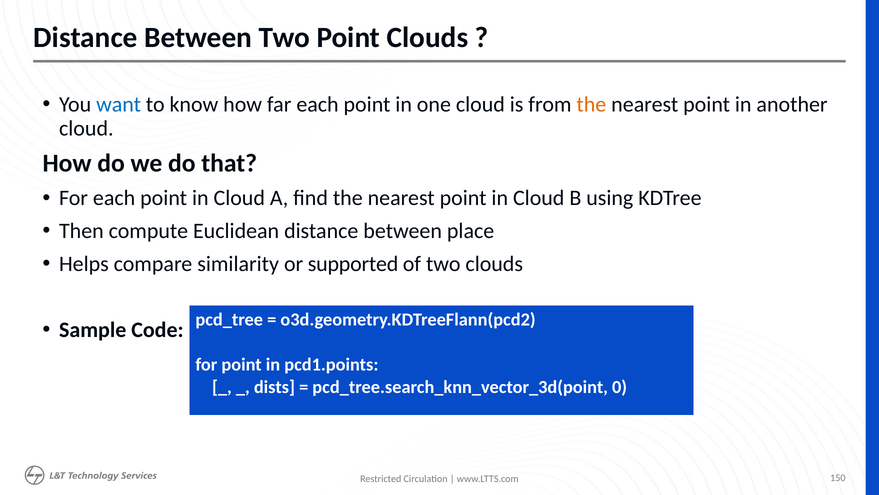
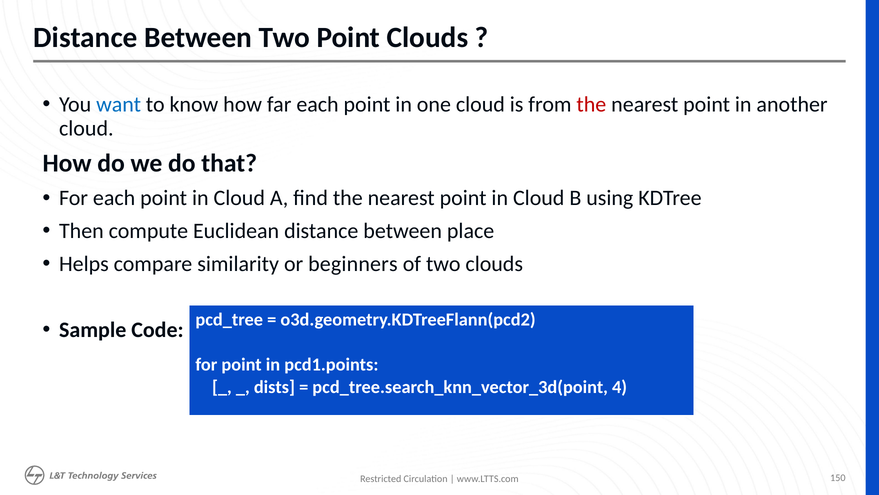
the colour: orange -> red (591, 104)
supported: supported -> beginners (353, 264)
0: 0 -> 4 (620, 387)
